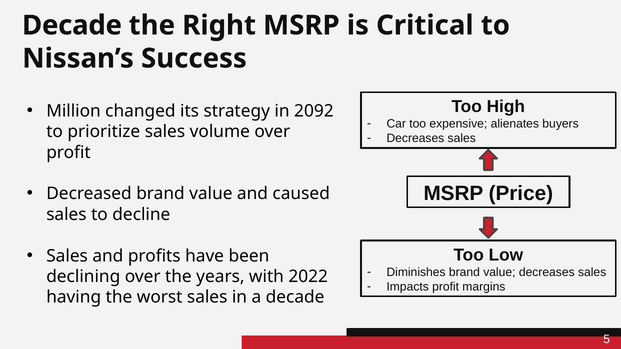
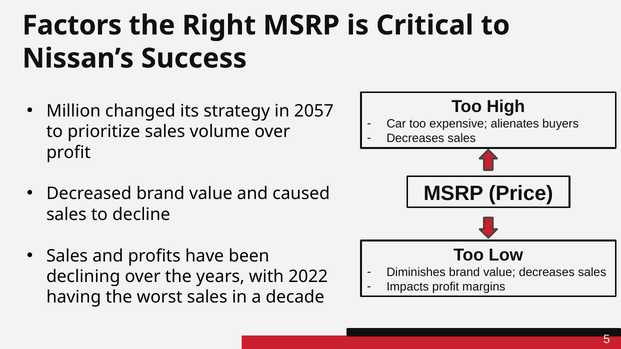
Decade: Decade -> Factors (72, 25)
2092: 2092 -> 2057 (314, 111)
